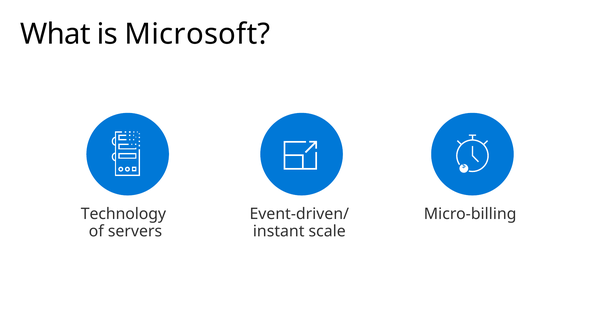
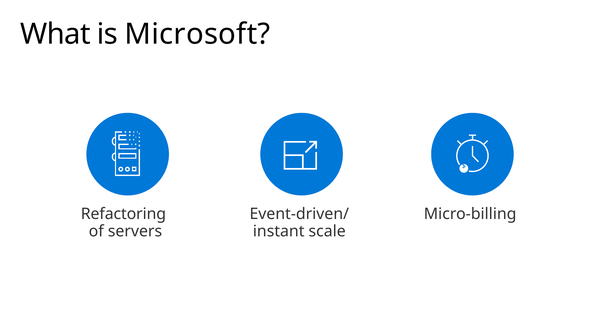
Technology: Technology -> Refactoring (123, 214)
